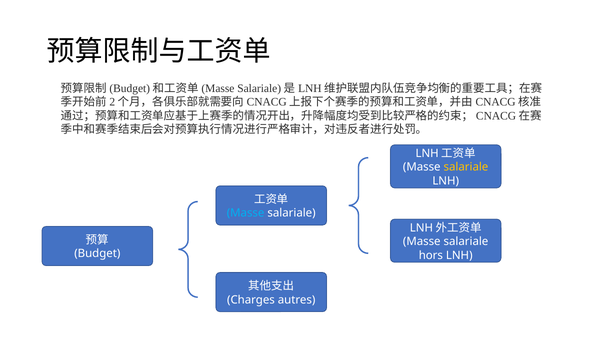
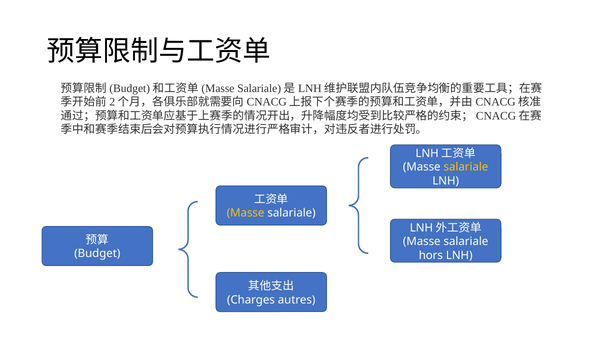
Masse colour: light blue -> yellow (246, 213)
